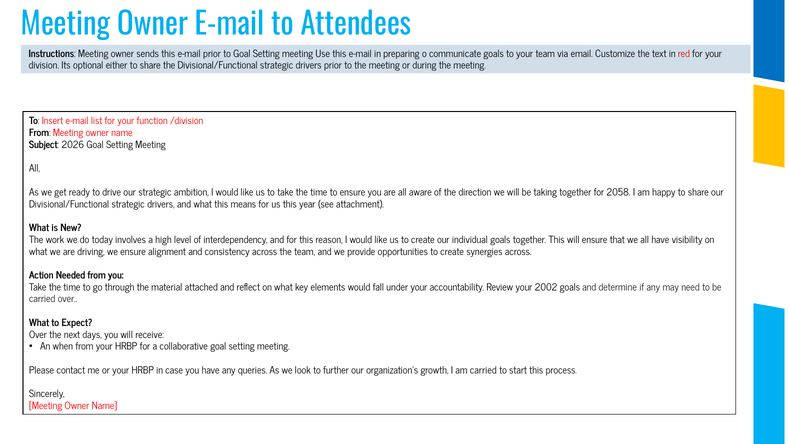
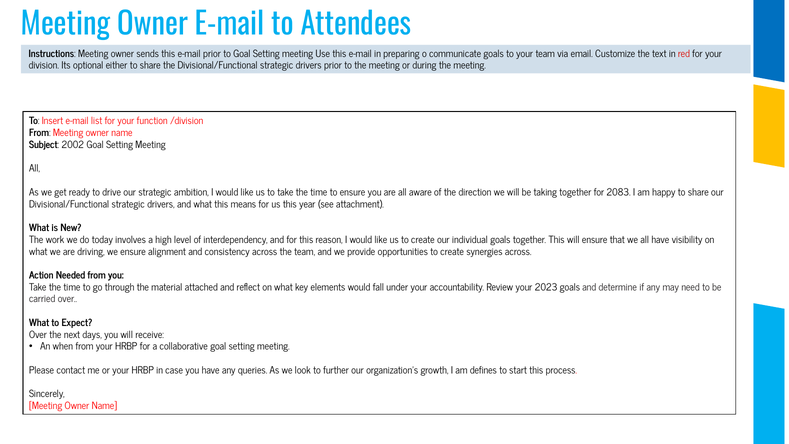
2026: 2026 -> 2002 (73, 145)
2058: 2058 -> 2083 (619, 192)
2002: 2002 -> 2023 (546, 287)
am carried: carried -> defines (483, 370)
